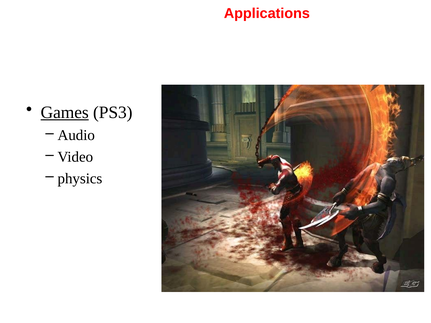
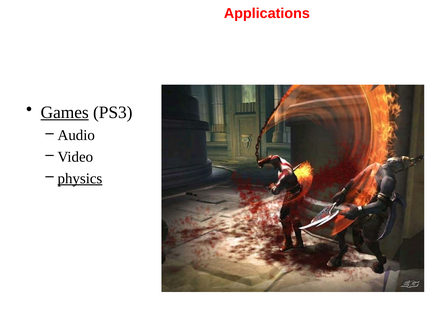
physics underline: none -> present (80, 179)
